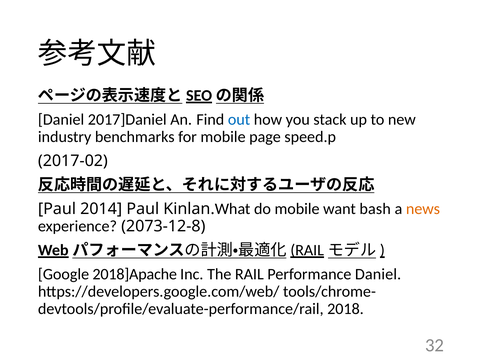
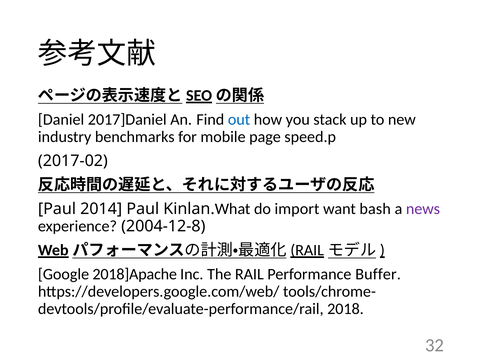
do mobile: mobile -> import (297, 209)
news colour: orange -> purple (423, 209)
2073-12-8: 2073-12-8 -> 2004-12-8 (163, 227)
Performance Daniel: Daniel -> Buffer (378, 275)
